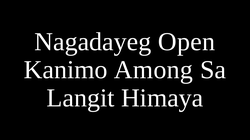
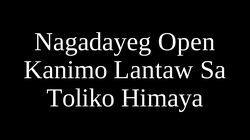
Among: Among -> Lantaw (153, 70)
Langit: Langit -> Toliko (81, 98)
